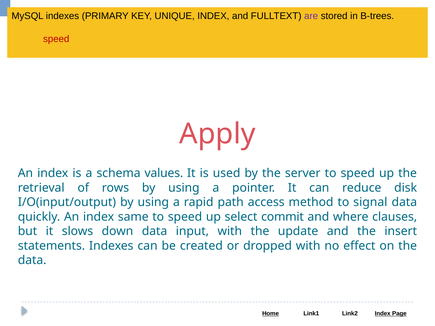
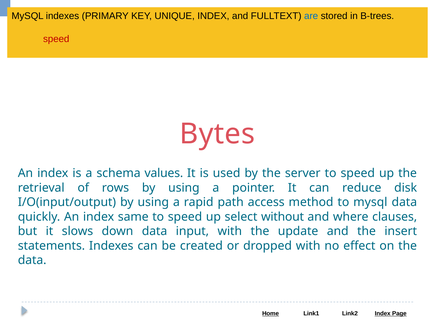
are colour: purple -> blue (311, 16)
Apply: Apply -> Bytes (217, 134)
to signal: signal -> mysql (370, 202)
commit: commit -> without (283, 217)
